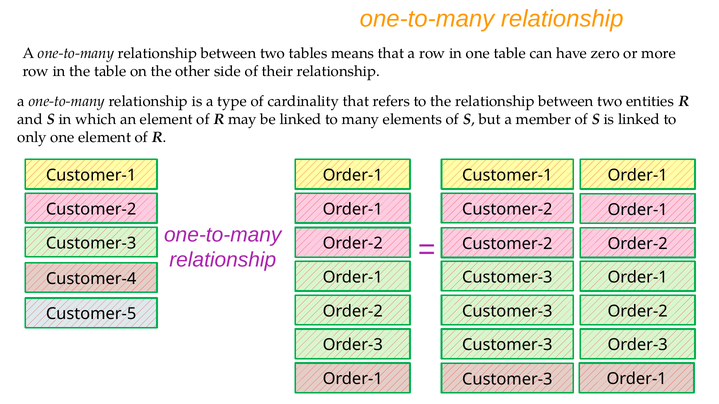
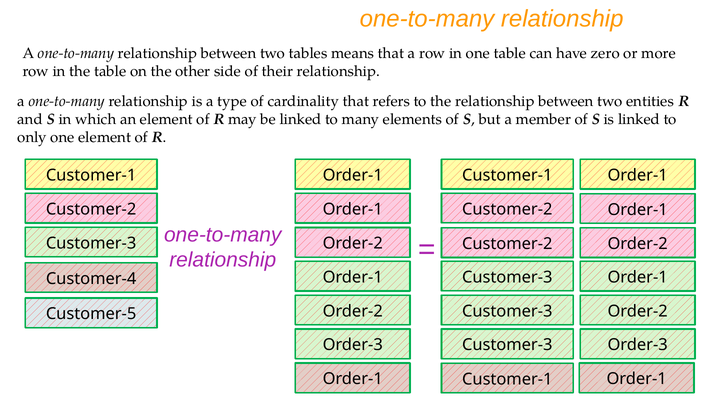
Customer-3: Customer-3 -> Customer-1 (507, 380)
